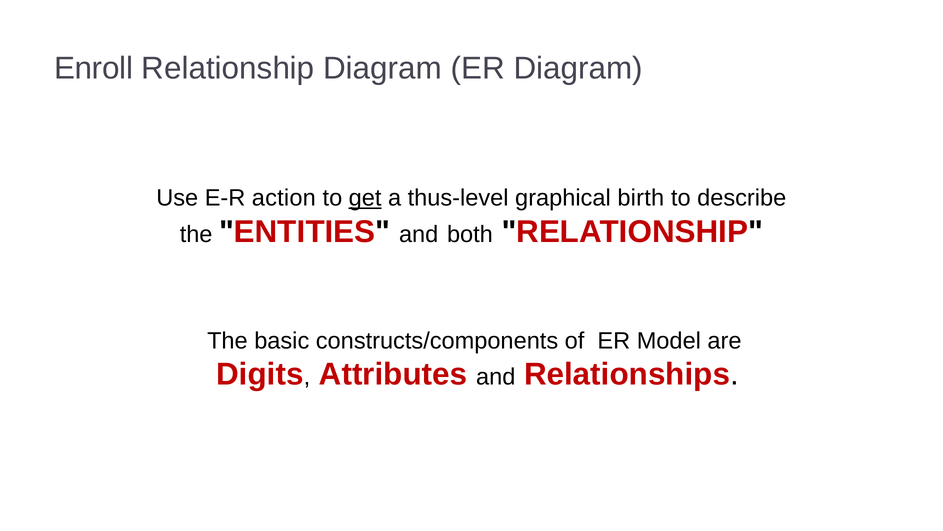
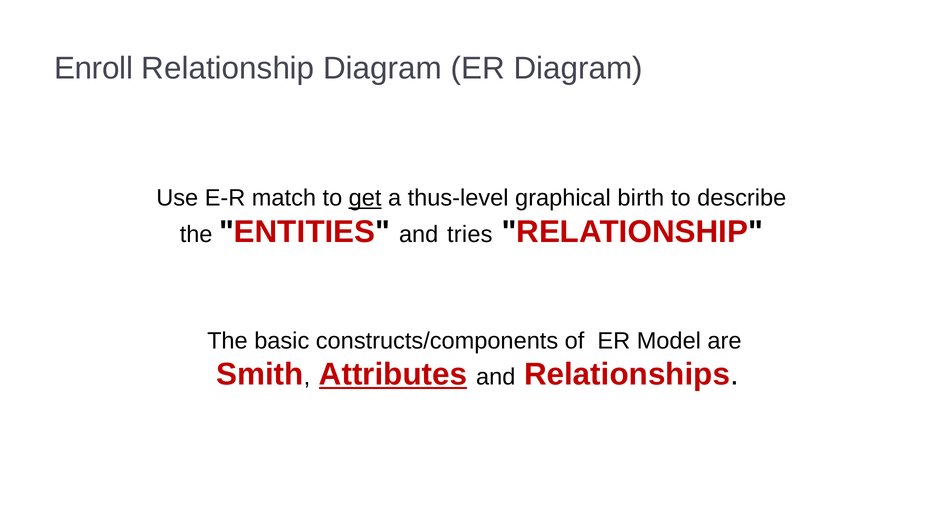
action: action -> match (284, 198)
both: both -> tries (470, 234)
Digits: Digits -> Smith (260, 374)
Attributes underline: none -> present (393, 374)
